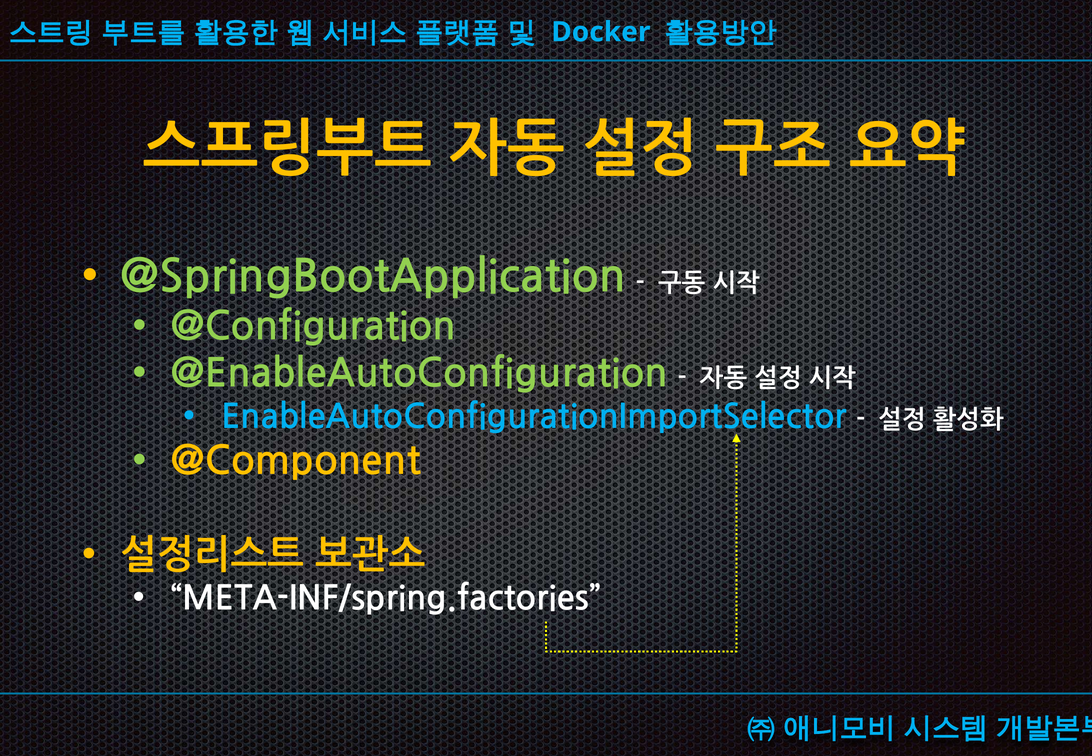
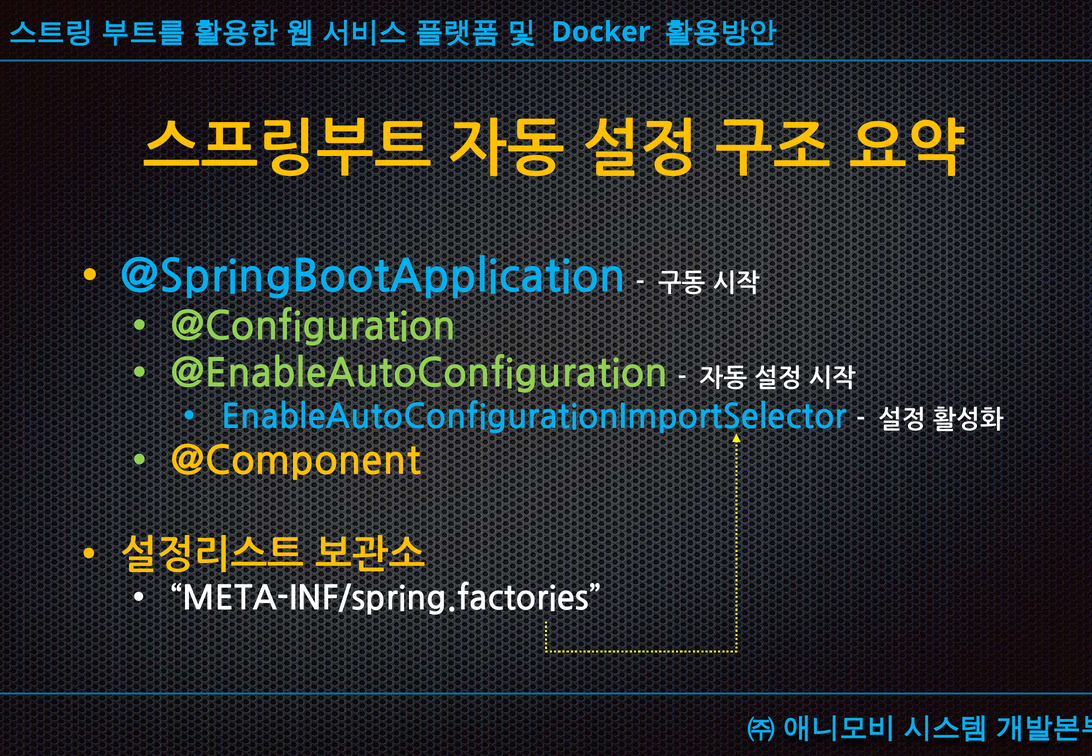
@SpringBootApplication colour: light green -> light blue (373, 277)
